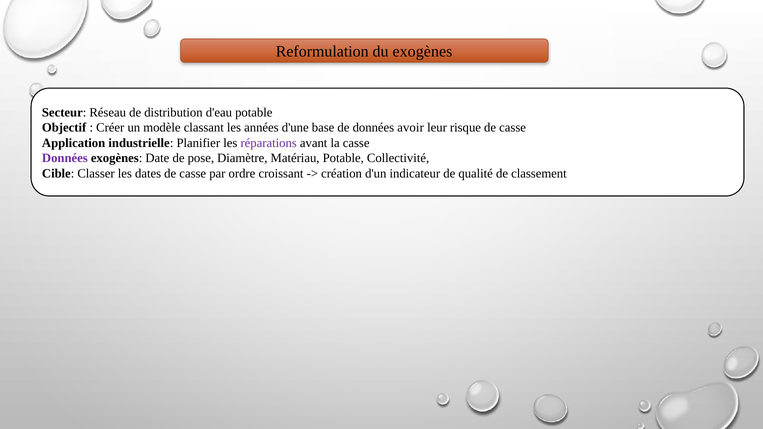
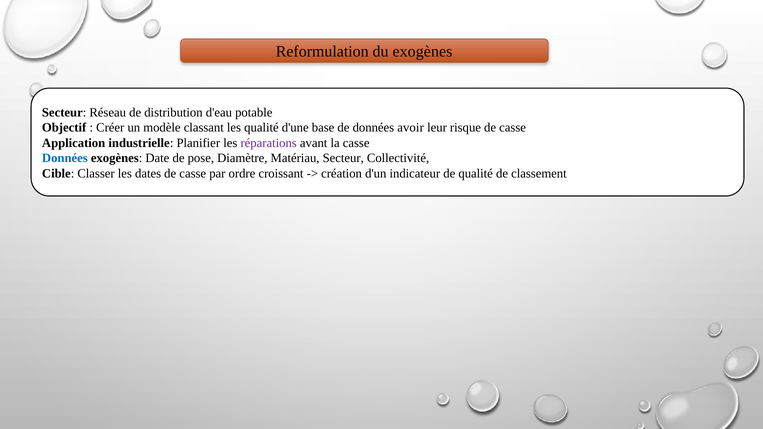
les années: années -> qualité (261, 128)
Données colour: purple -> blue (65, 158)
Matériau Potable: Potable -> Secteur (343, 158)
